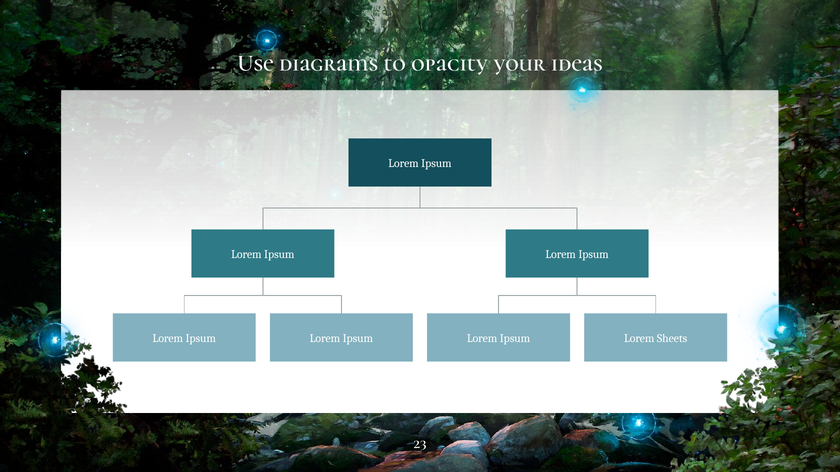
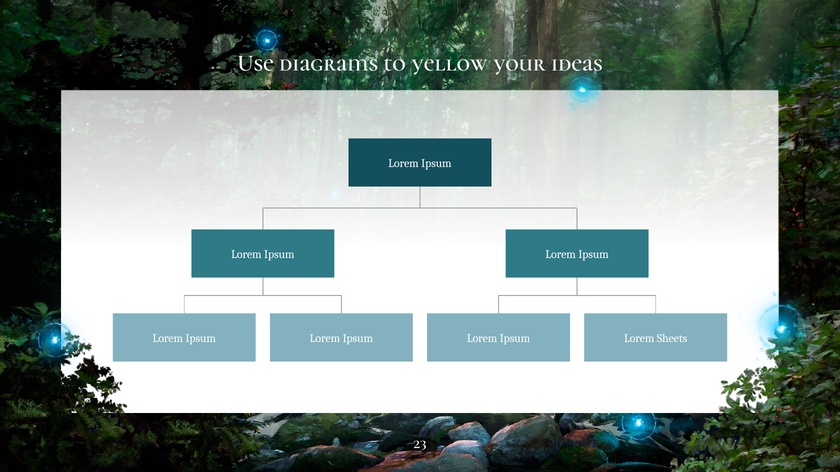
opacity: opacity -> yellow (450, 63)
